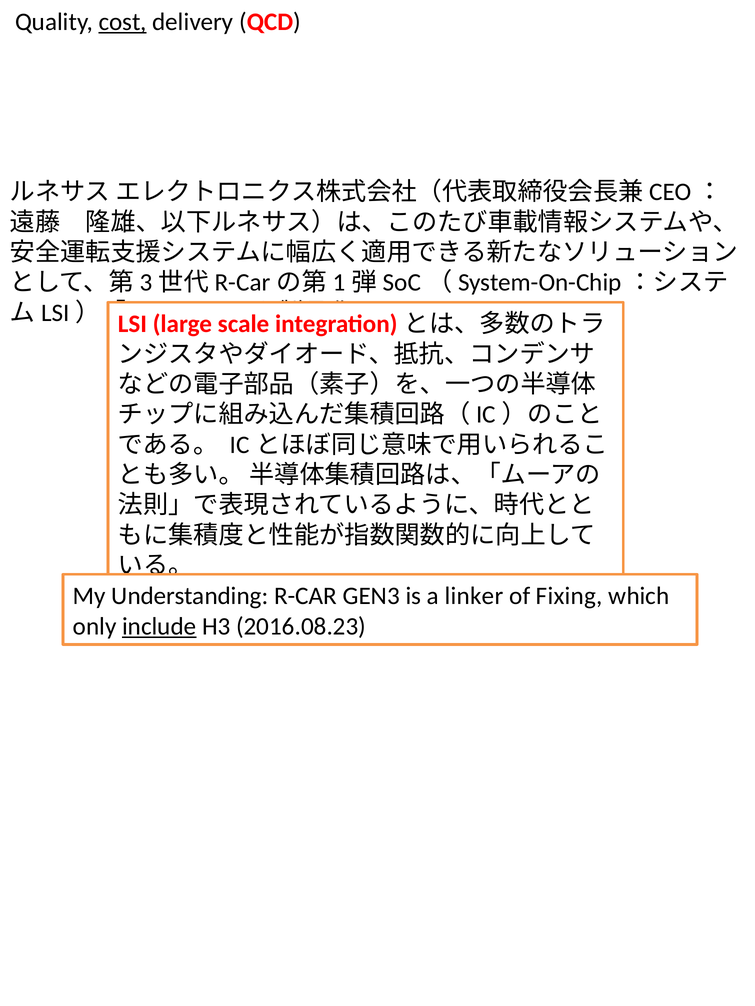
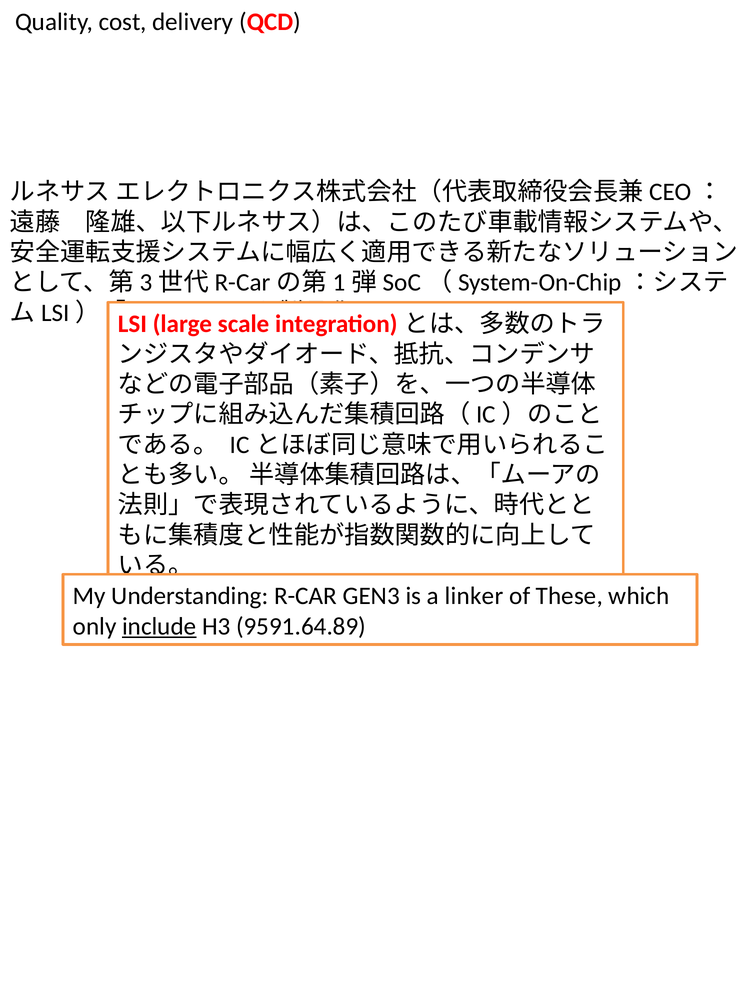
cost underline: present -> none (123, 22)
Fixing: Fixing -> These (569, 596)
2016.08.23: 2016.08.23 -> 9591.64.89 (301, 627)
